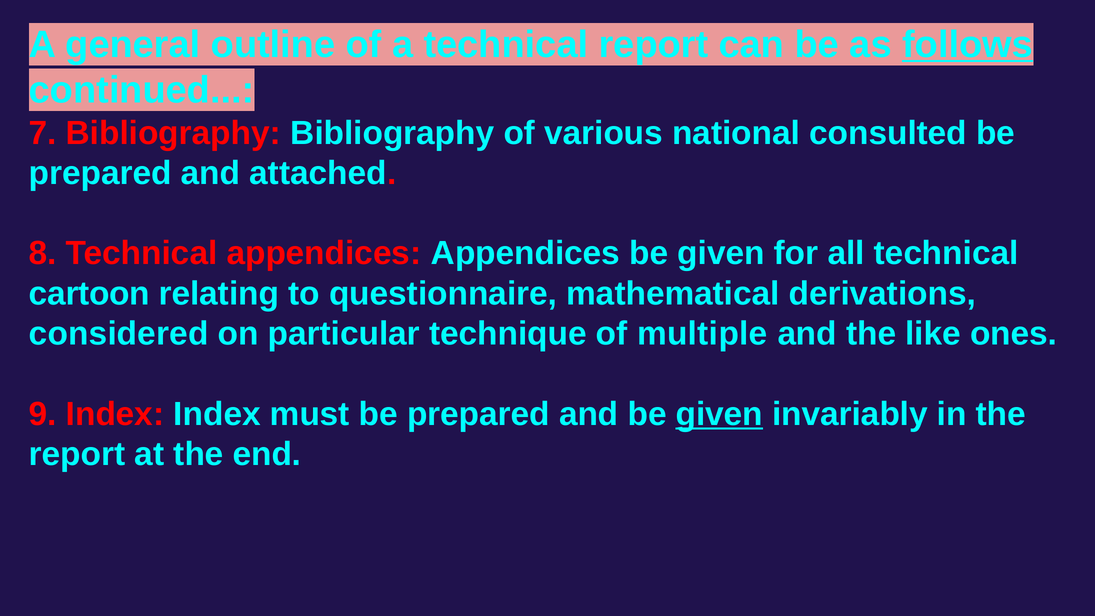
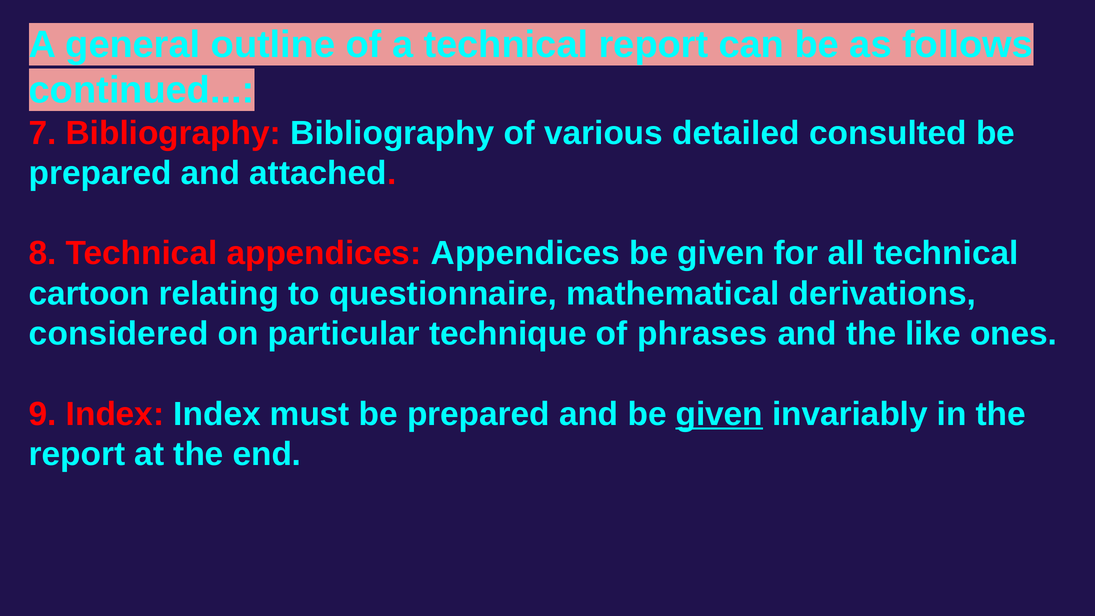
follows underline: present -> none (968, 45)
national: national -> detailed (736, 133)
multiple: multiple -> phrases (702, 334)
